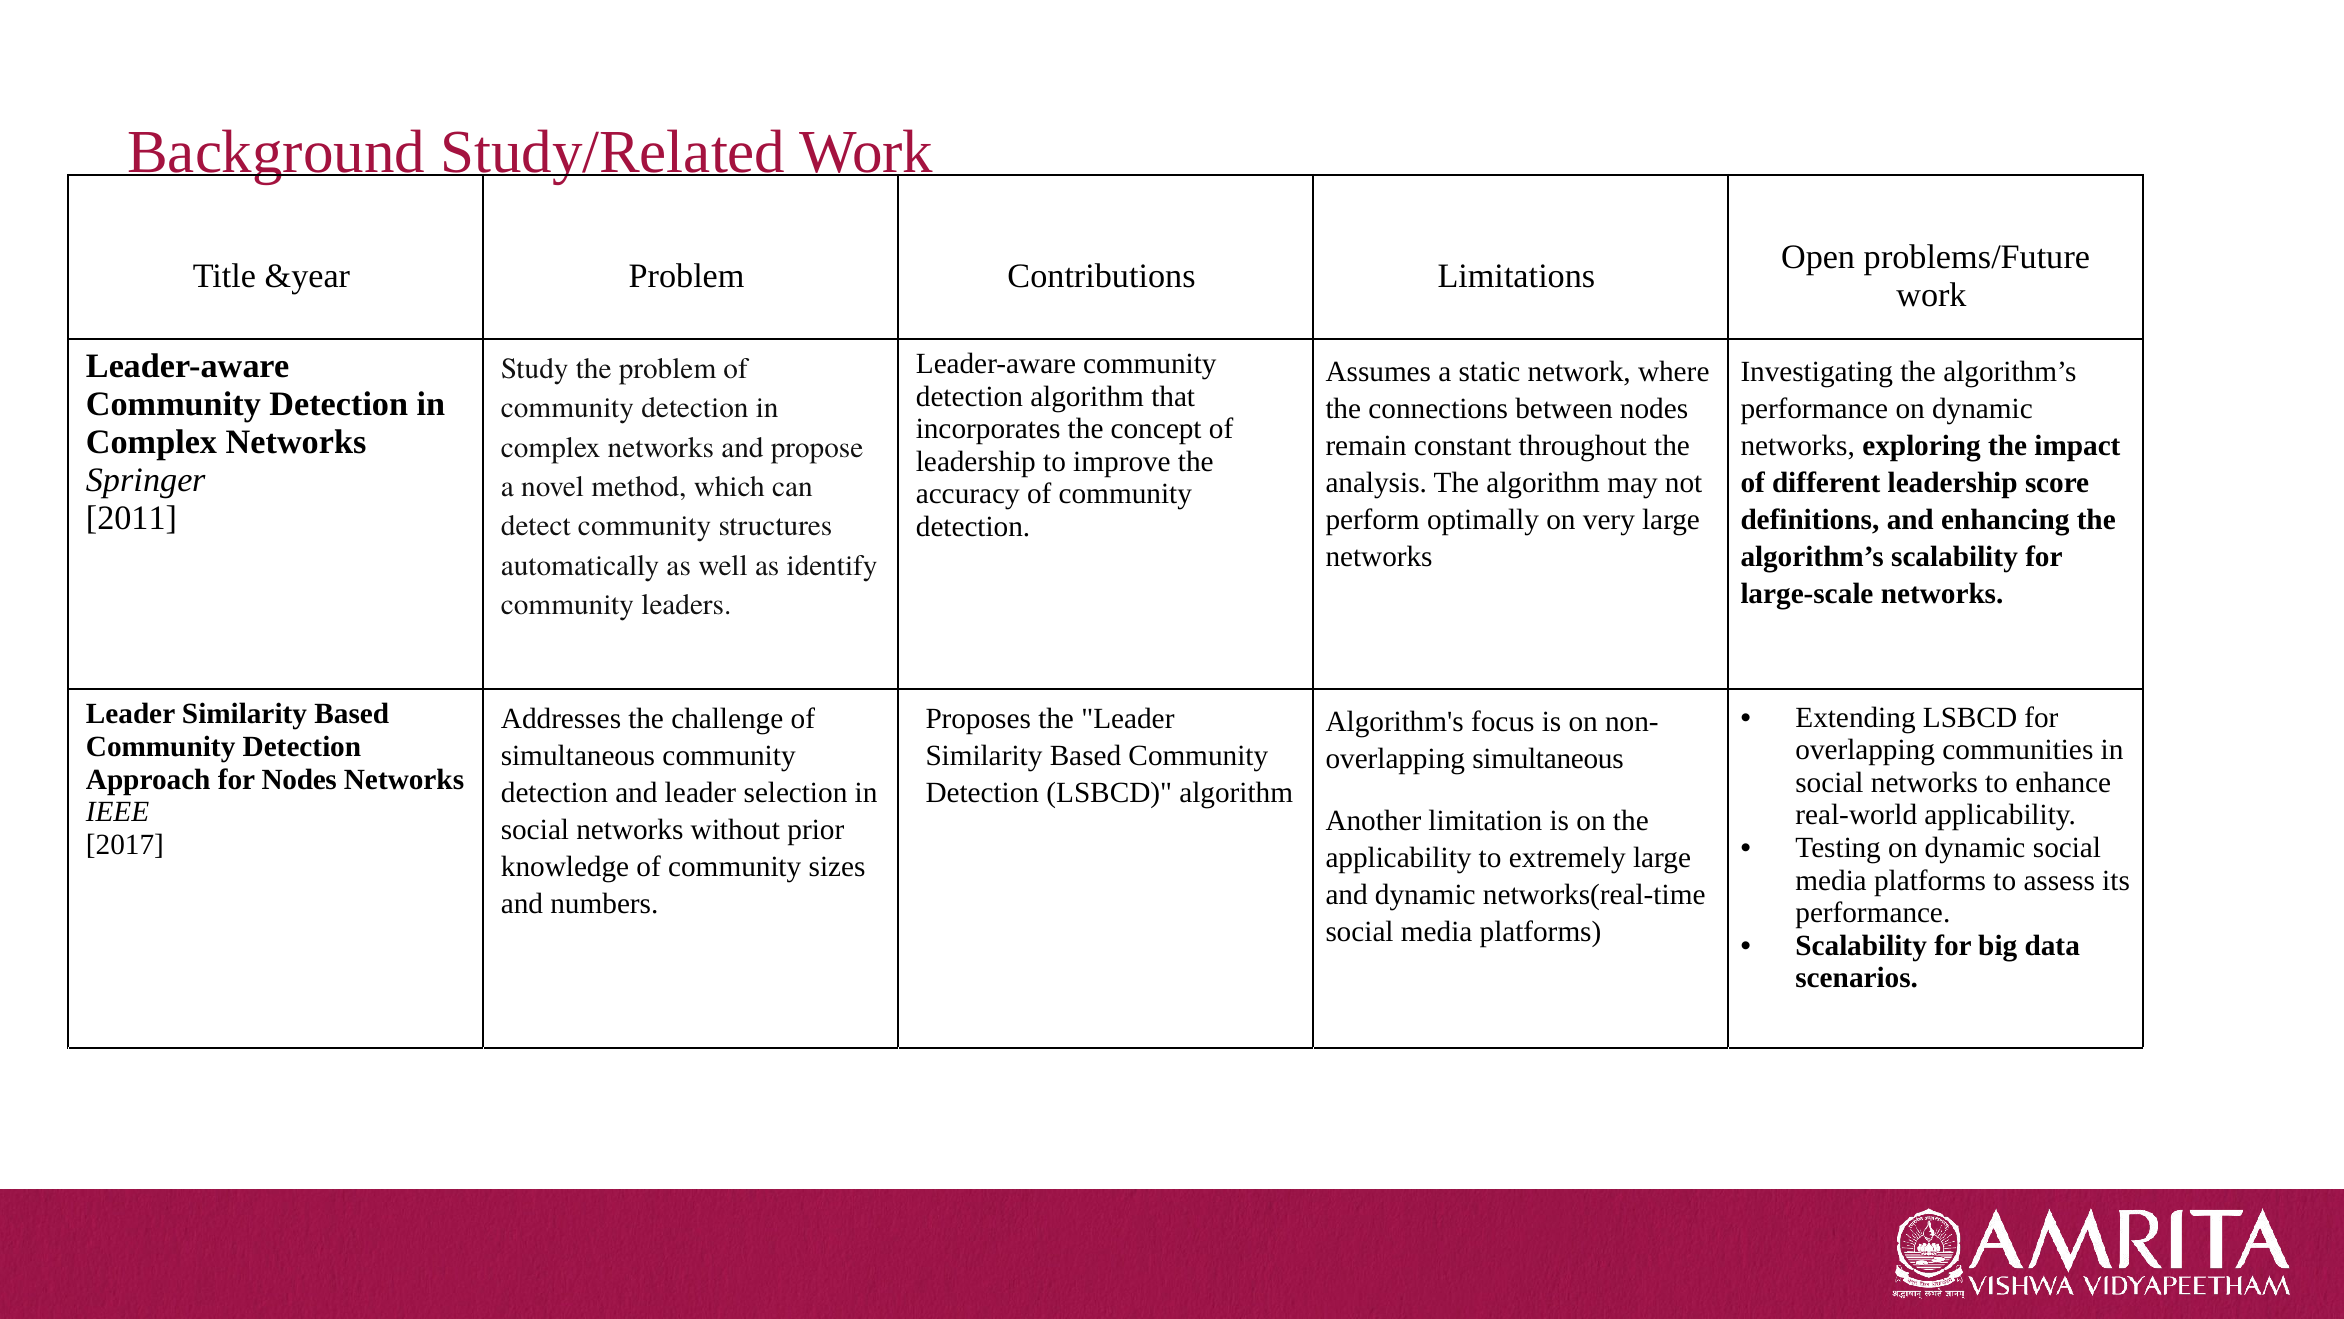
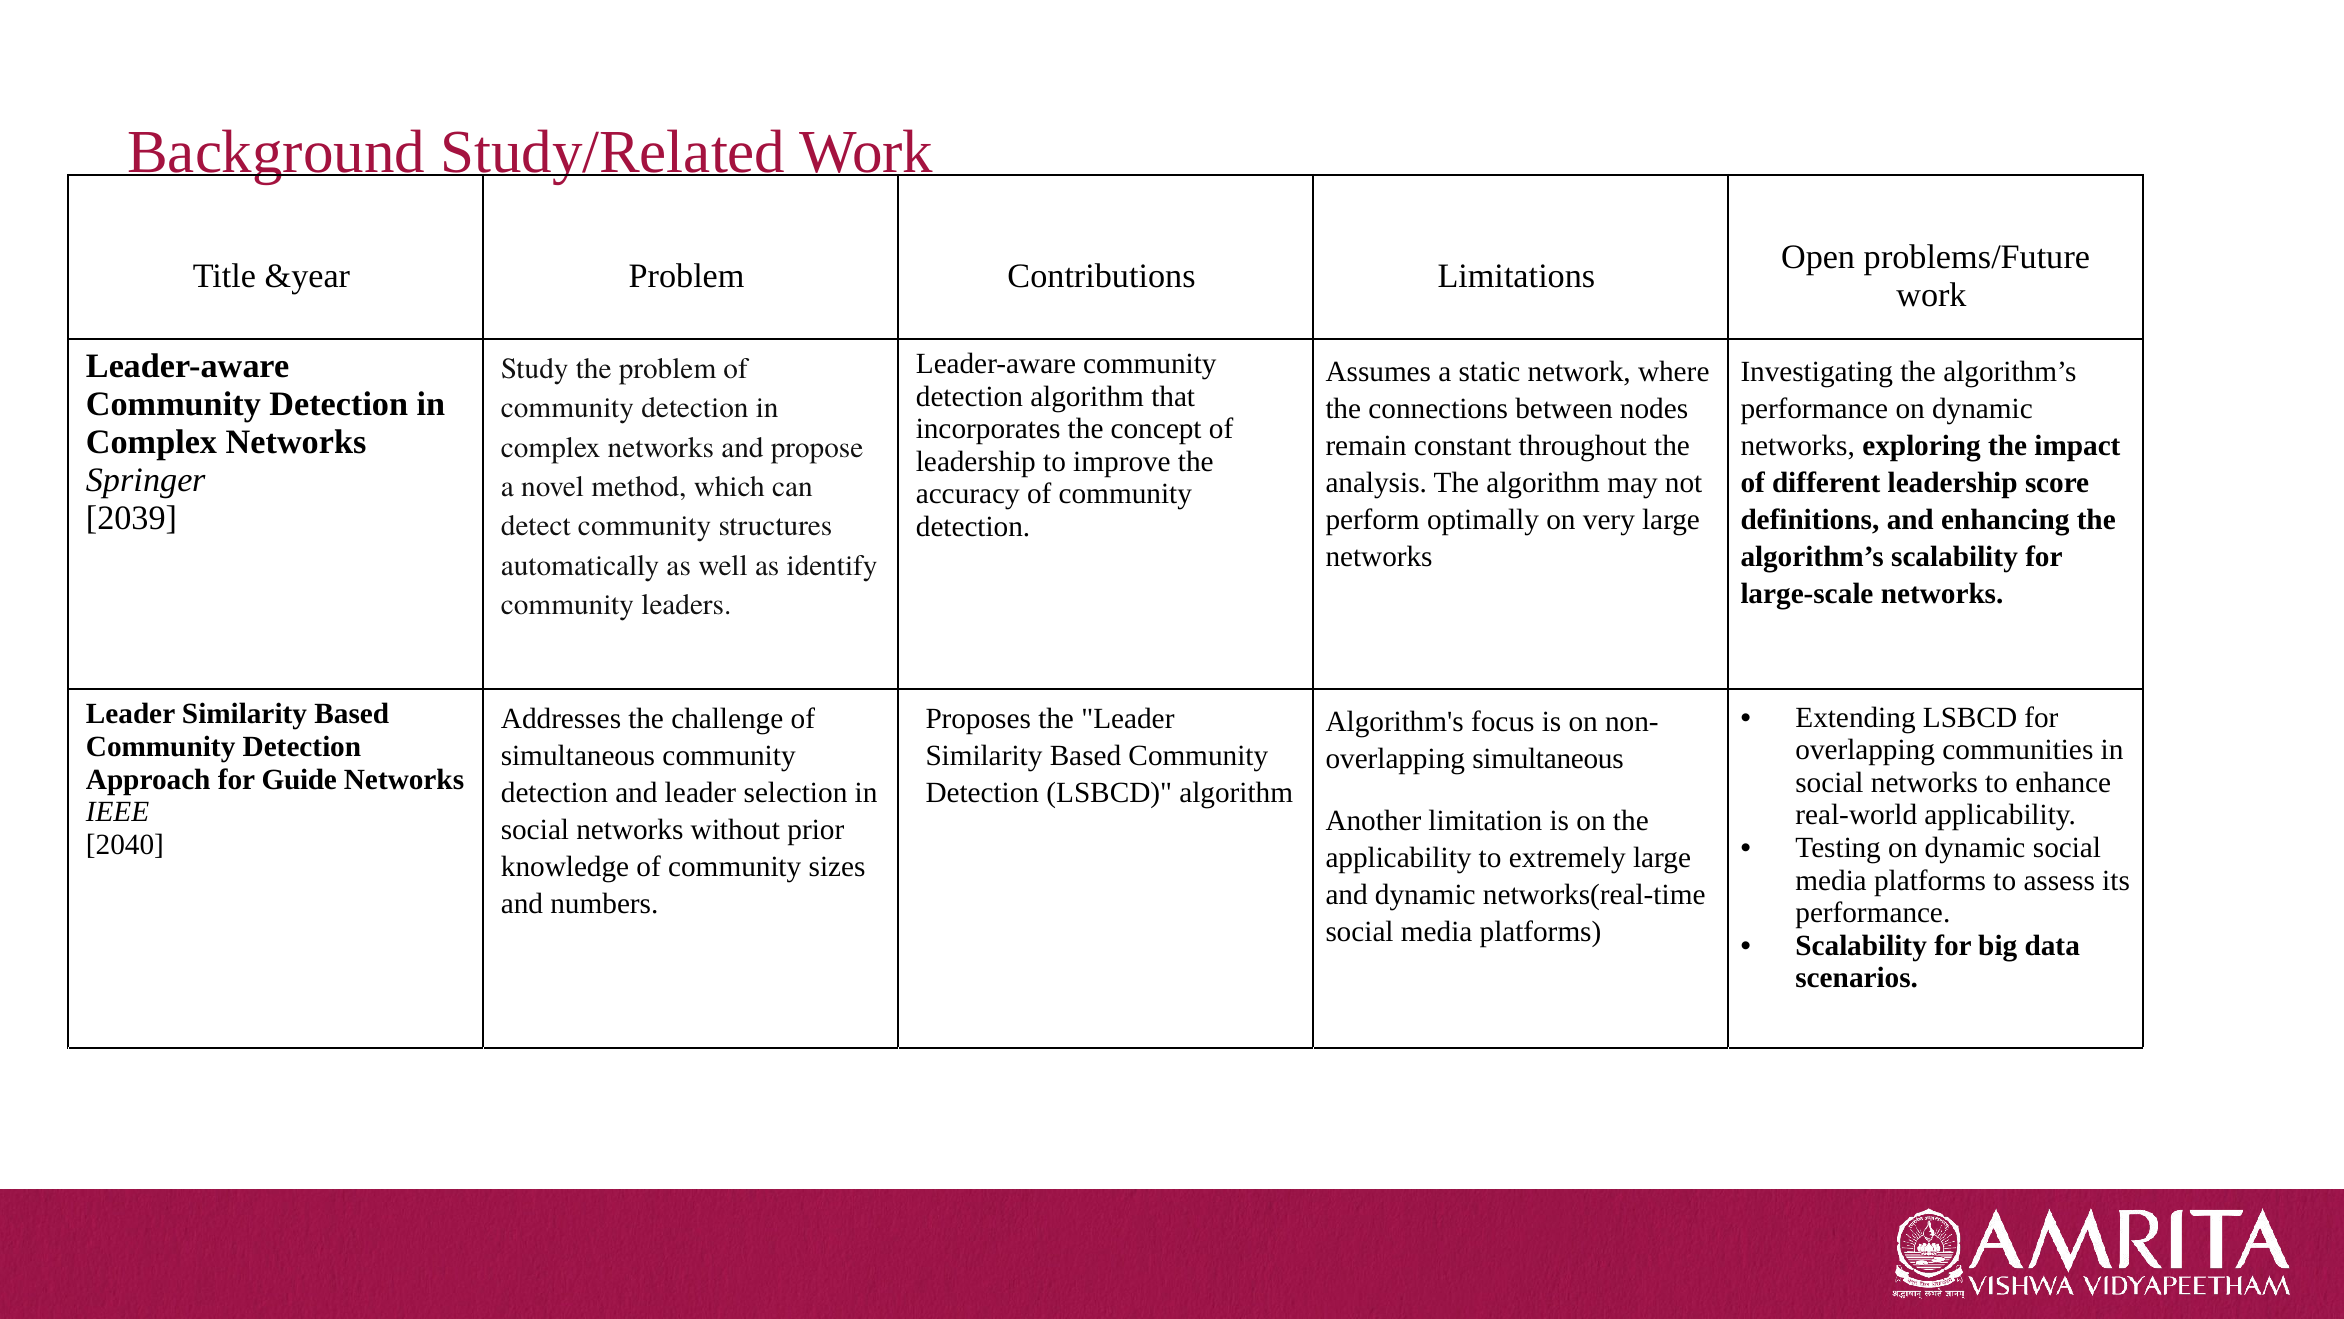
2011: 2011 -> 2039 (131, 518)
for Nodes: Nodes -> Guide (299, 779)
2017: 2017 -> 2040 (125, 844)
